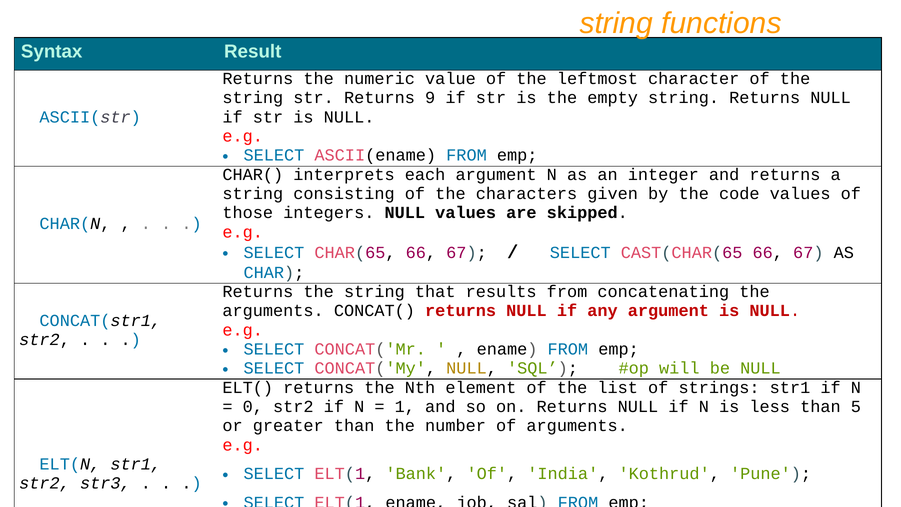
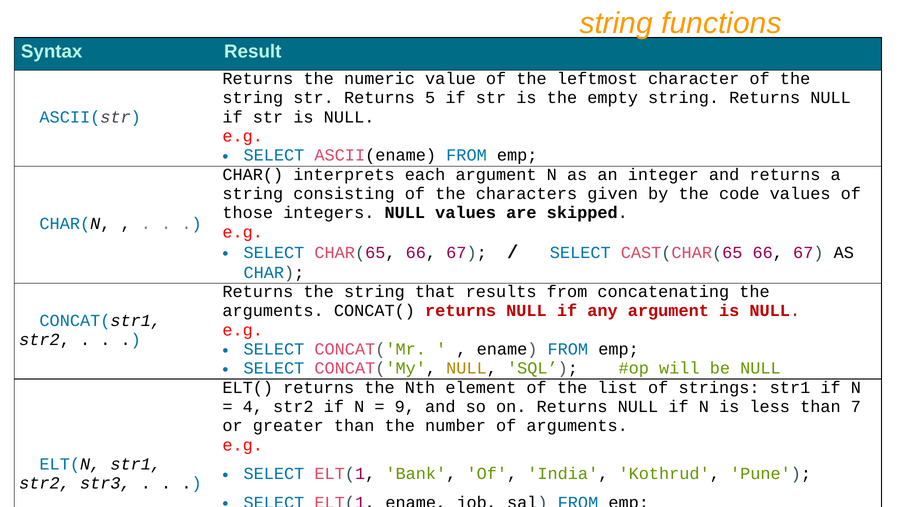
9: 9 -> 5 (430, 98)
0: 0 -> 4 (253, 407)
1: 1 -> 9 (405, 407)
5: 5 -> 7 (856, 407)
